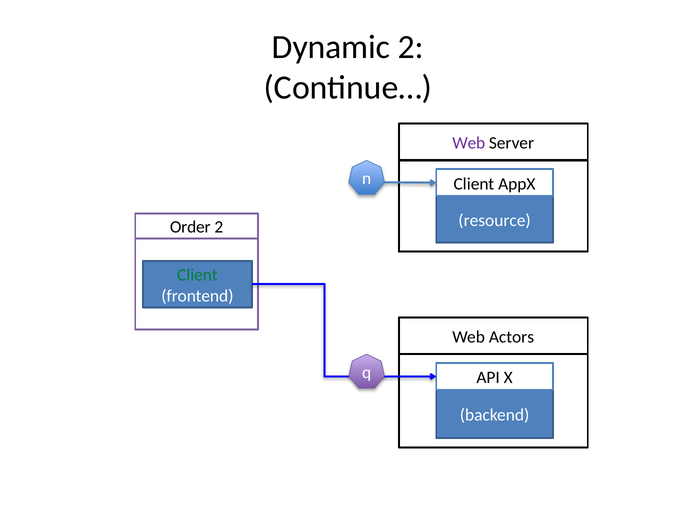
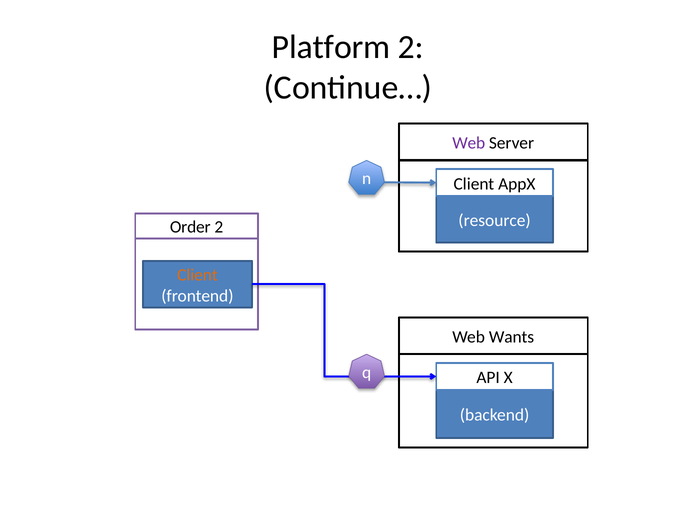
Dynamic: Dynamic -> Platform (331, 47)
Client colour: green -> orange (197, 275)
Actors: Actors -> Wants (512, 337)
